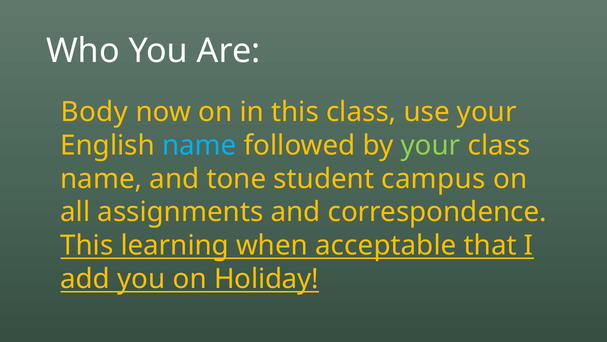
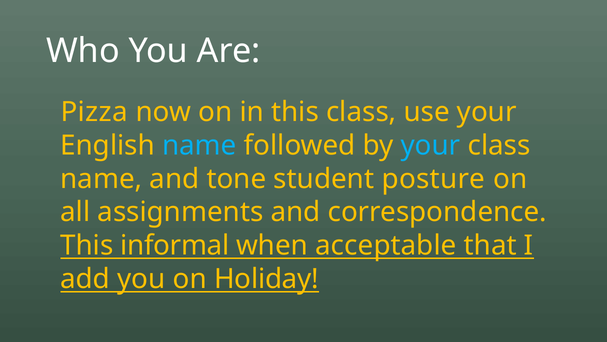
Body: Body -> Pizza (94, 112)
your colour: light green -> light blue (431, 145)
campus: campus -> posture (433, 179)
learning: learning -> informal (175, 245)
